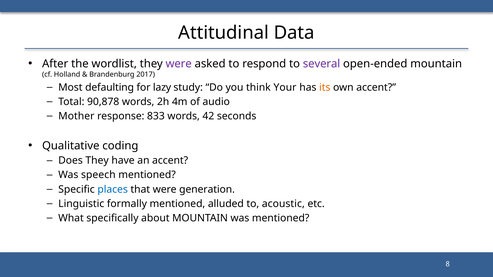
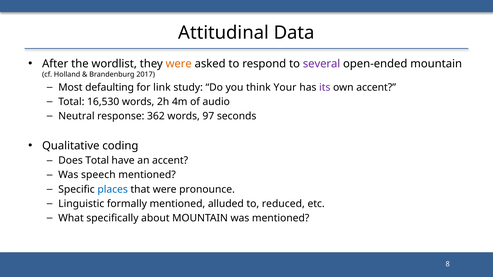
were colour: purple -> orange (179, 64)
lazy: lazy -> link (162, 87)
its colour: orange -> purple (325, 87)
90,878: 90,878 -> 16,530 (103, 102)
Mother: Mother -> Neutral (76, 116)
833: 833 -> 362 (156, 116)
42: 42 -> 97 (208, 116)
Does They: They -> Total (97, 161)
generation: generation -> pronounce (207, 190)
acoustic: acoustic -> reduced (283, 204)
